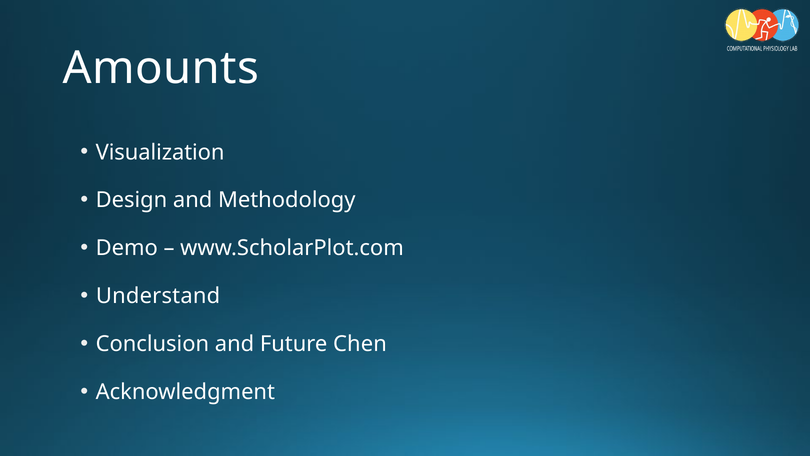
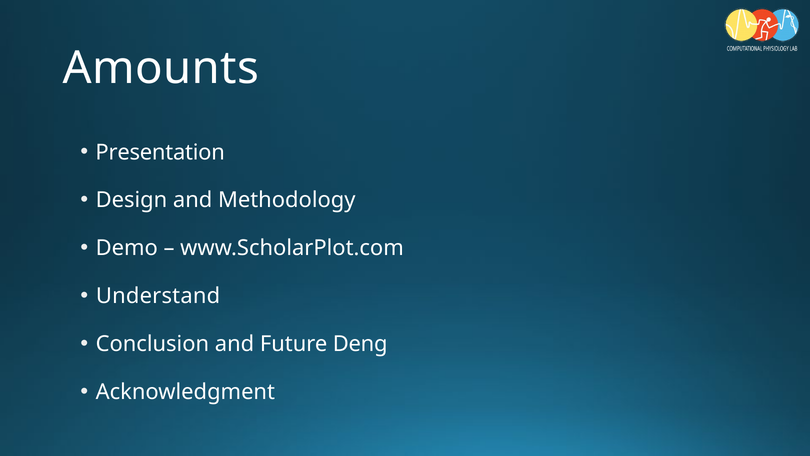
Visualization: Visualization -> Presentation (160, 152)
Chen: Chen -> Deng (360, 344)
